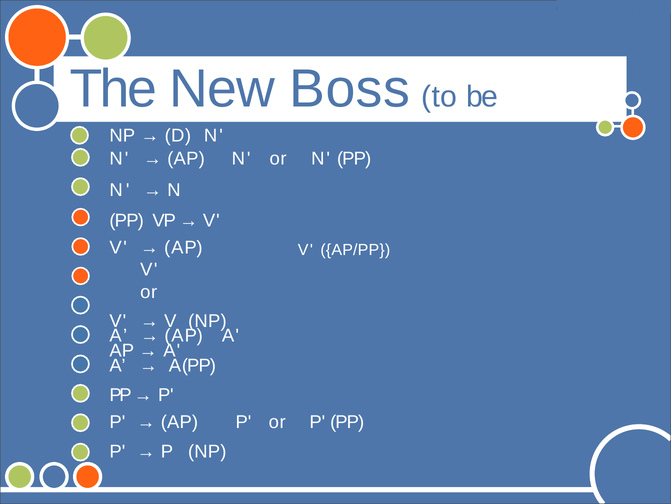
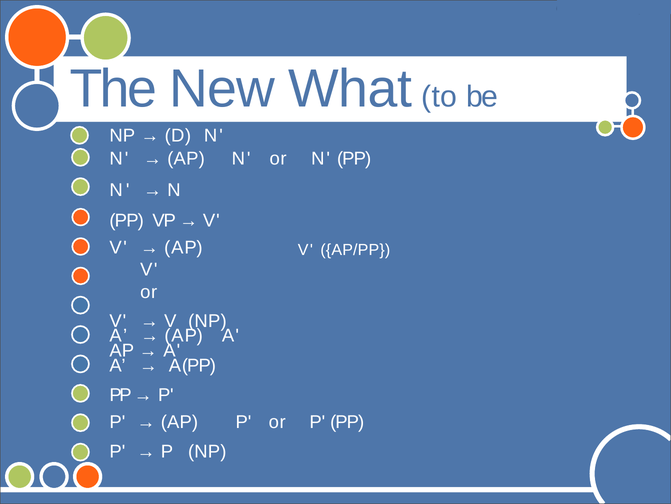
Boss: Boss -> What (350, 89)
